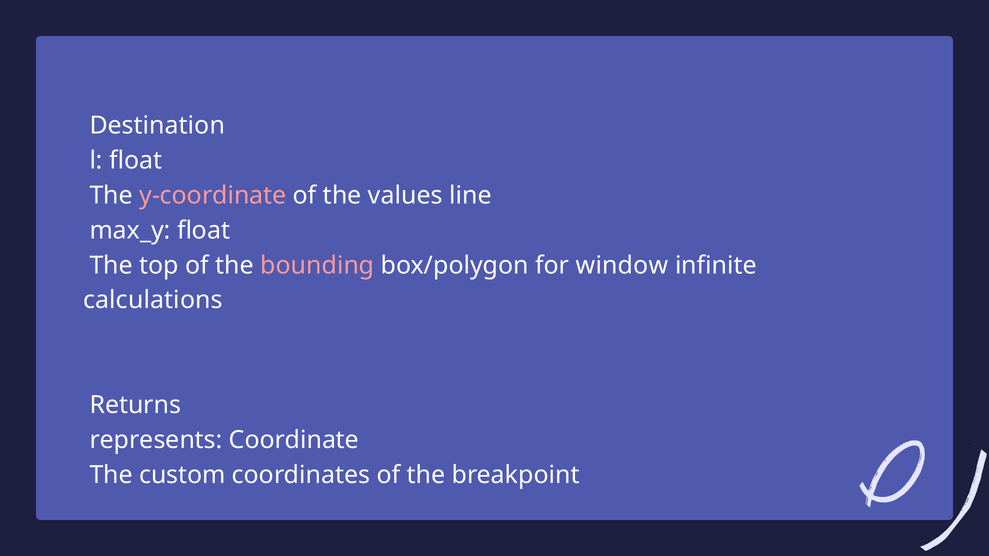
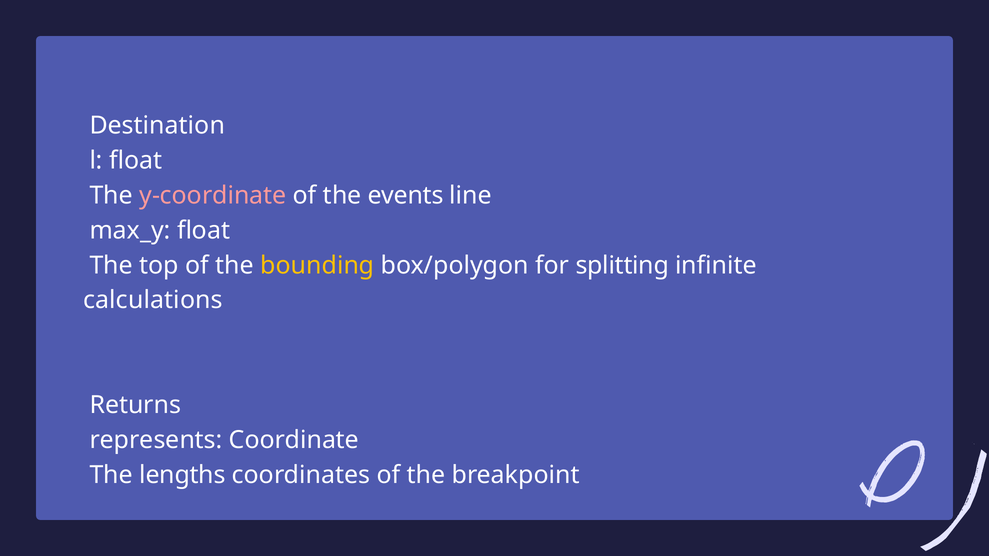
values: values -> events (406, 196)
bounding colour: pink -> yellow (317, 265)
window: window -> splitting (622, 265)
custom: custom -> lengths (182, 475)
